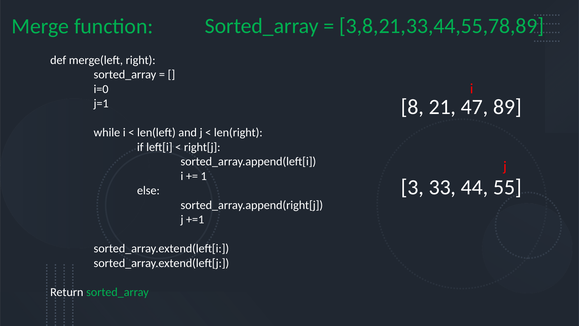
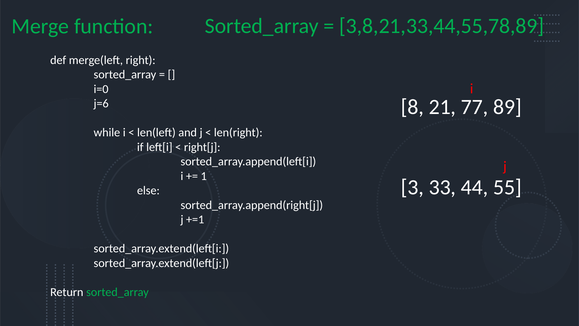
47: 47 -> 77 (475, 107)
j=1: j=1 -> j=6 (101, 103)
